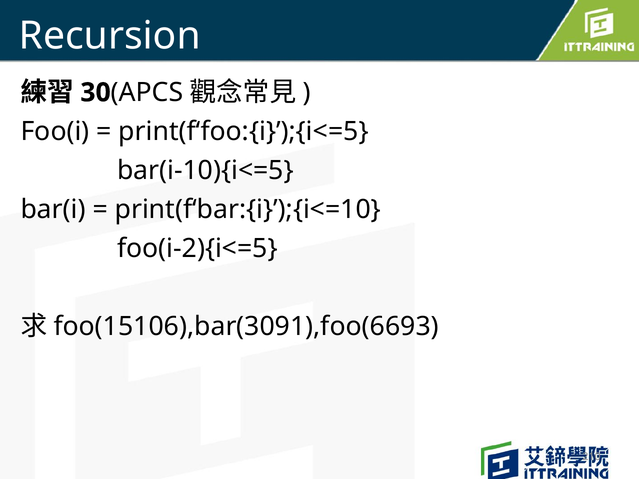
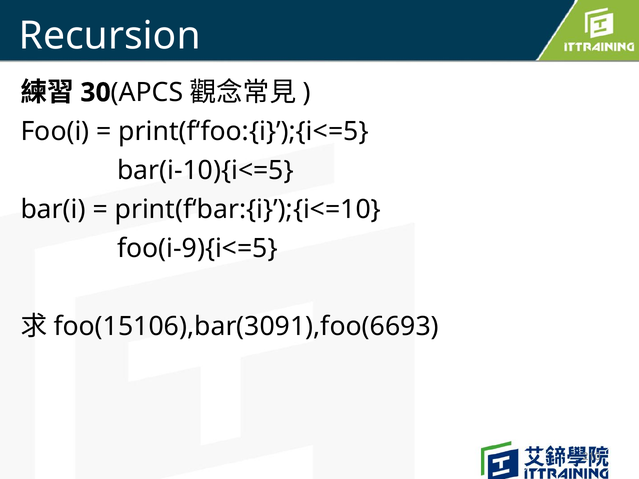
foo(i-2){i<=5: foo(i-2){i<=5 -> foo(i-9){i<=5 (197, 249)
